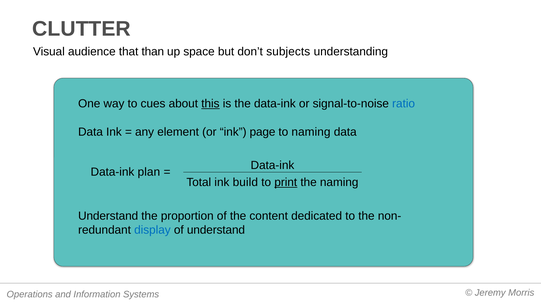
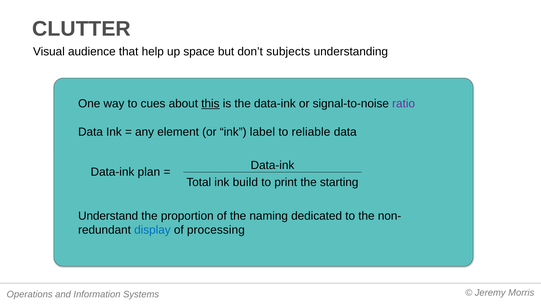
than: than -> help (153, 52)
ratio colour: blue -> purple (404, 104)
page: page -> label (262, 132)
to naming: naming -> reliable (311, 132)
print underline: present -> none (286, 182)
the naming: naming -> starting (339, 182)
content: content -> naming (269, 216)
of understand: understand -> processing (216, 230)
